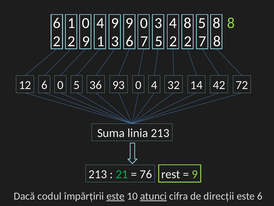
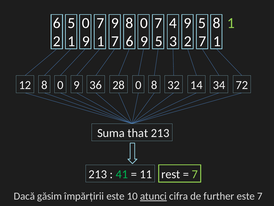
6 1: 1 -> 5 (71, 23)
4: 4 -> 7 (100, 23)
9 9: 9 -> 8 (129, 23)
3: 3 -> 7 (158, 23)
4 8: 8 -> 9 (187, 23)
8 8: 8 -> 1 (231, 23)
2: 2 -> 1 (71, 41)
1 3: 3 -> 7 (115, 41)
6 7: 7 -> 9 (144, 41)
5 2: 2 -> 3 (173, 41)
7 8: 8 -> 1 (217, 41)
12 6: 6 -> 8 (44, 85)
0 5: 5 -> 9 (77, 85)
93: 93 -> 28 (119, 85)
4: 4 -> 8 (154, 85)
42: 42 -> 34 (219, 85)
linia: linia -> that (138, 133)
21: 21 -> 41 (122, 174)
76: 76 -> 11 (146, 174)
9: 9 -> 7 (195, 174)
codul: codul -> găsim (50, 196)
este underline: present -> none (115, 196)
direcții: direcții -> further (219, 196)
este 6: 6 -> 7 (260, 196)
